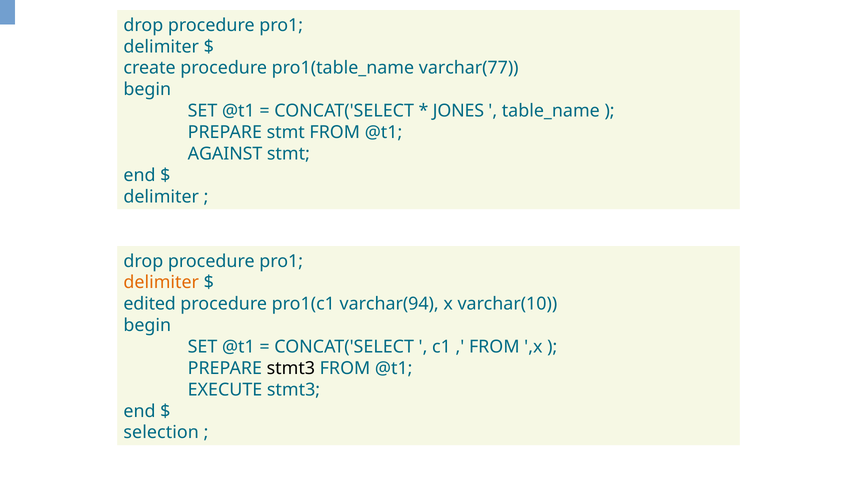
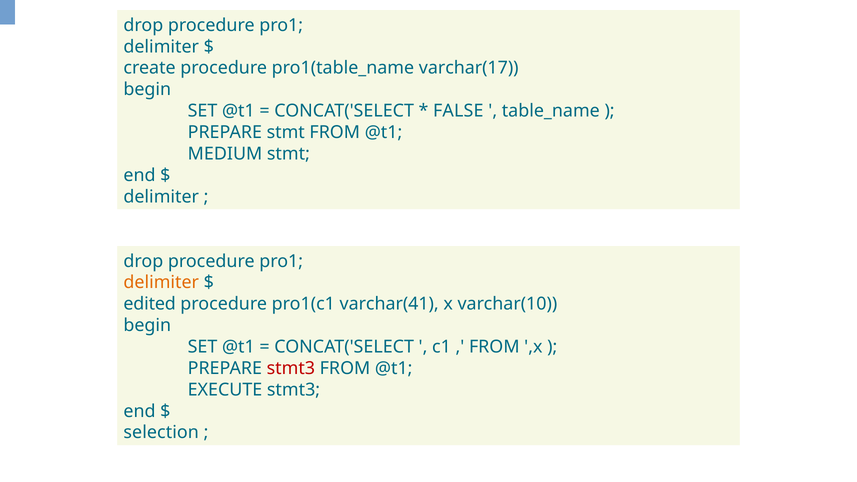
varchar(77: varchar(77 -> varchar(17 (469, 68)
JONES: JONES -> FALSE (458, 111)
AGAINST: AGAINST -> MEDIUM (225, 154)
varchar(94: varchar(94 -> varchar(41 (389, 304)
stmt3 colour: black -> red (291, 368)
